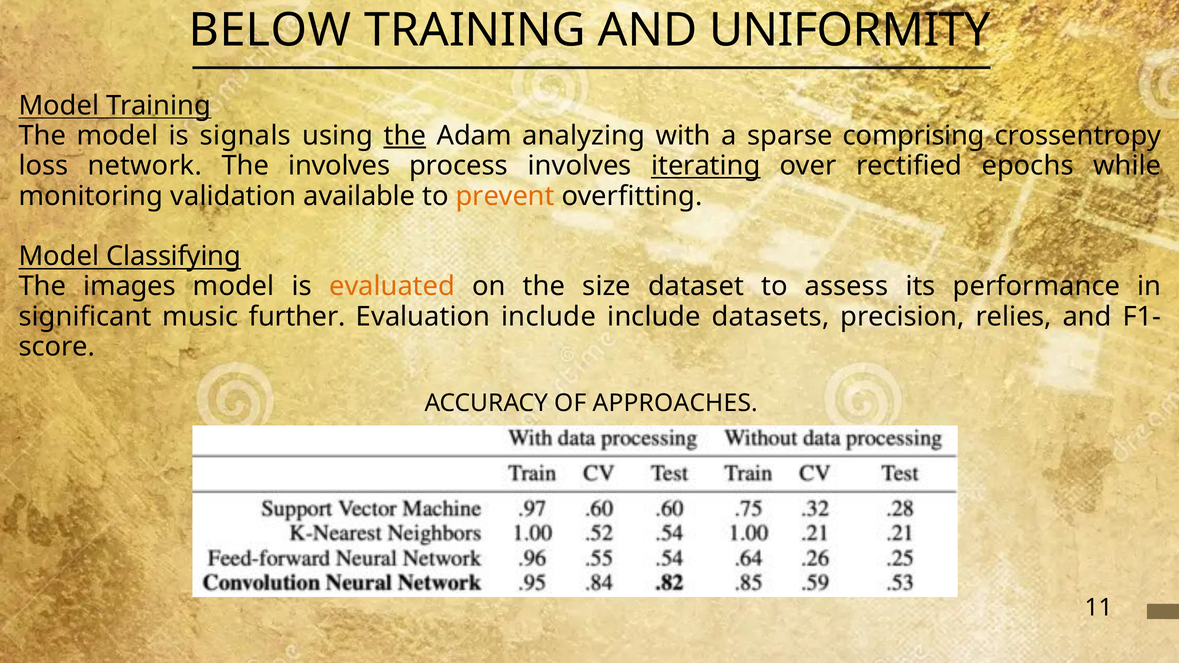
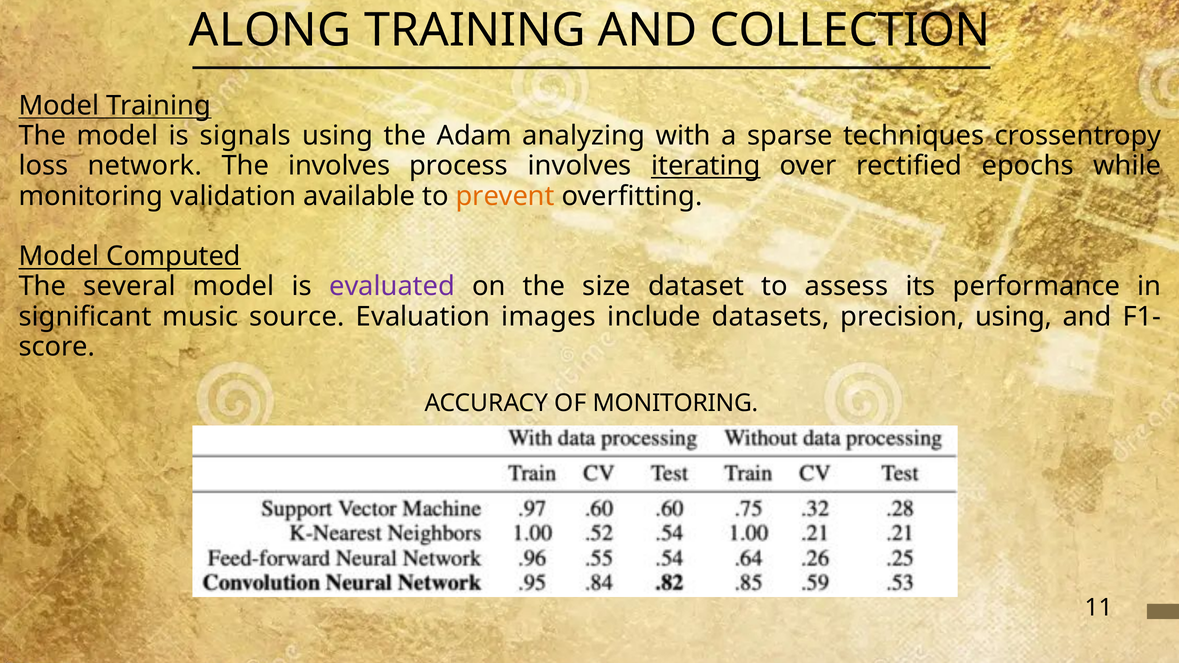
BELOW: BELOW -> ALONG (270, 31)
UNIFORMITY: UNIFORMITY -> COLLECTION (850, 31)
the underline: present -> none (405, 136)
comprising: comprising -> techniques (914, 136)
Classifying: Classifying -> Computed (174, 256)
images: images -> several (129, 287)
evaluated colour: orange -> purple (392, 287)
further: further -> source (297, 317)
Evaluation include: include -> images (549, 317)
precision relies: relies -> using (1014, 317)
OF APPROACHES: APPROACHES -> MONITORING (676, 403)
